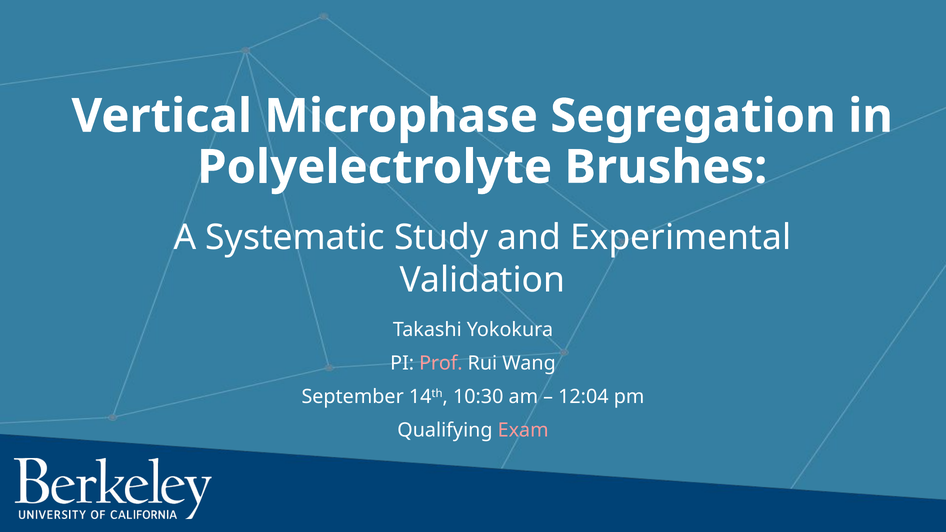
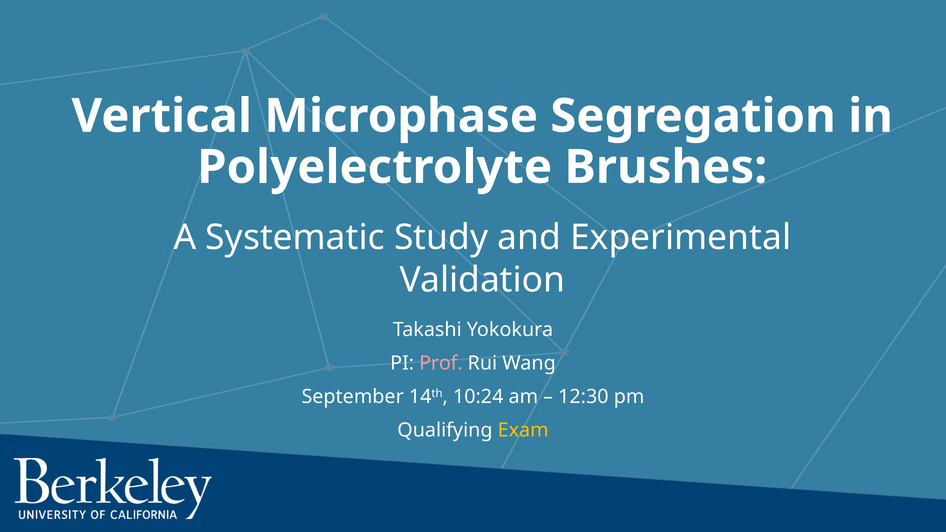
10:30: 10:30 -> 10:24 (478, 397)
12:04: 12:04 -> 12:30 (583, 397)
Exam colour: pink -> yellow (523, 430)
